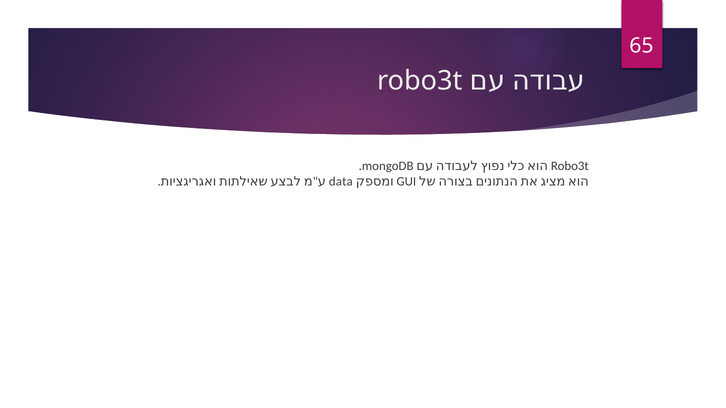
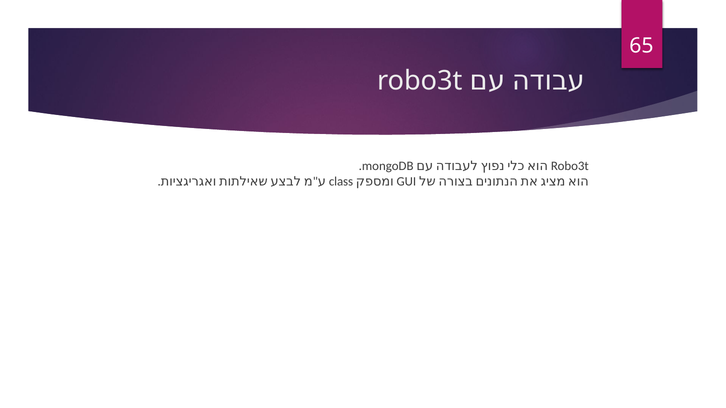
data: data -> class (341, 182)
